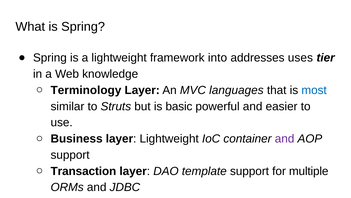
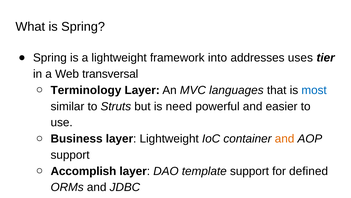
knowledge: knowledge -> transversal (110, 74)
basic: basic -> need (179, 106)
and colour: purple -> orange (285, 138)
Transaction: Transaction -> Accomplish (83, 171)
multiple: multiple -> defined (309, 171)
